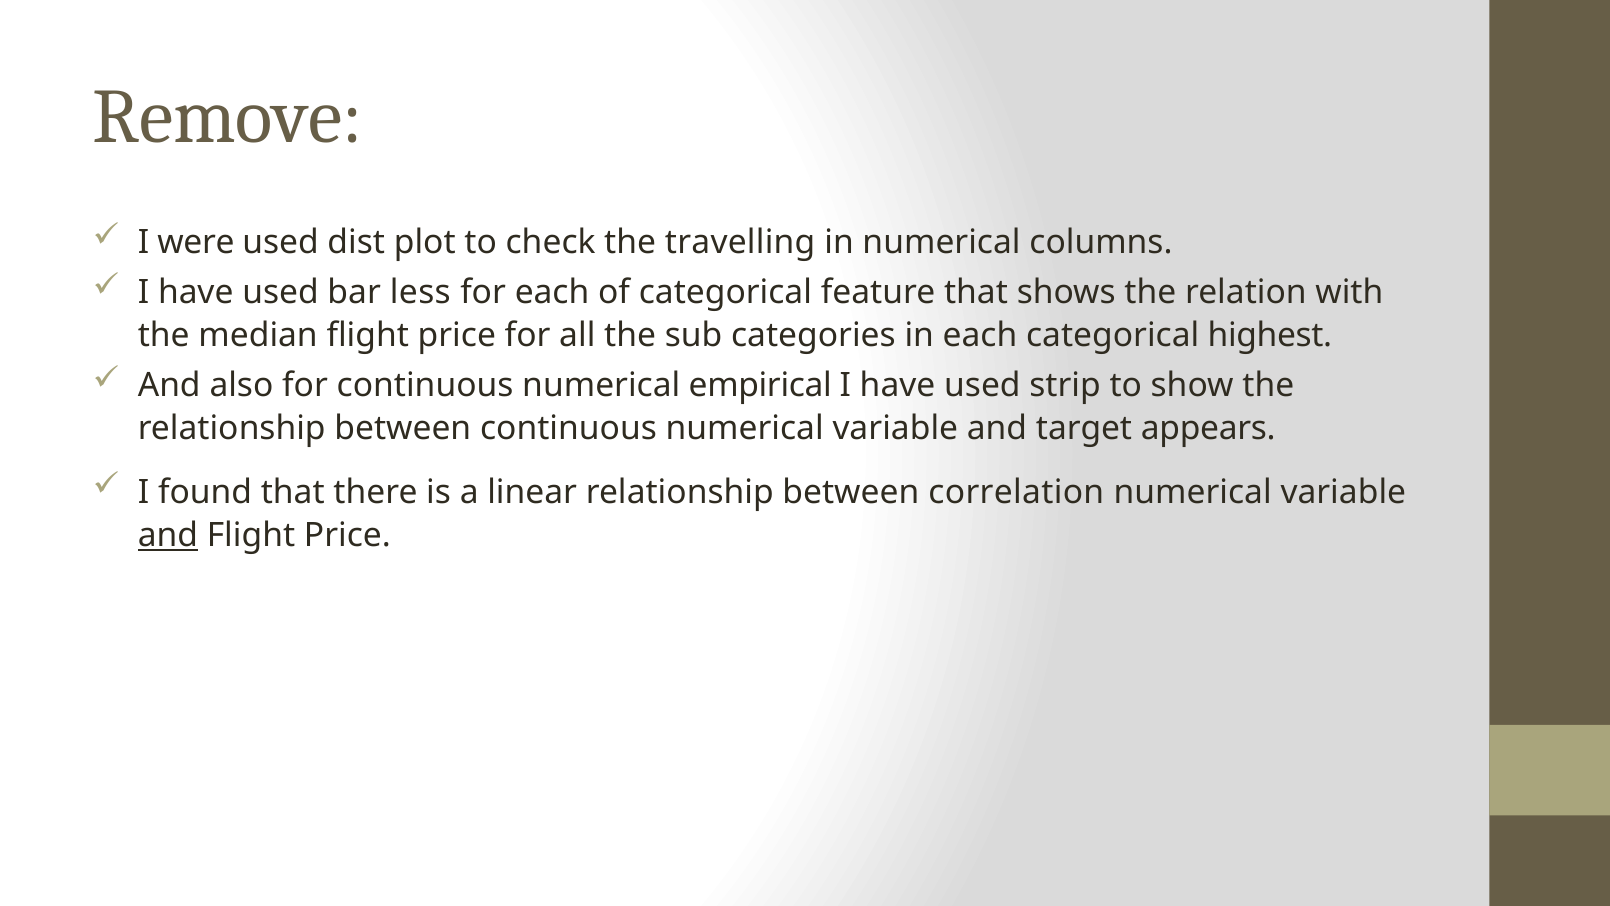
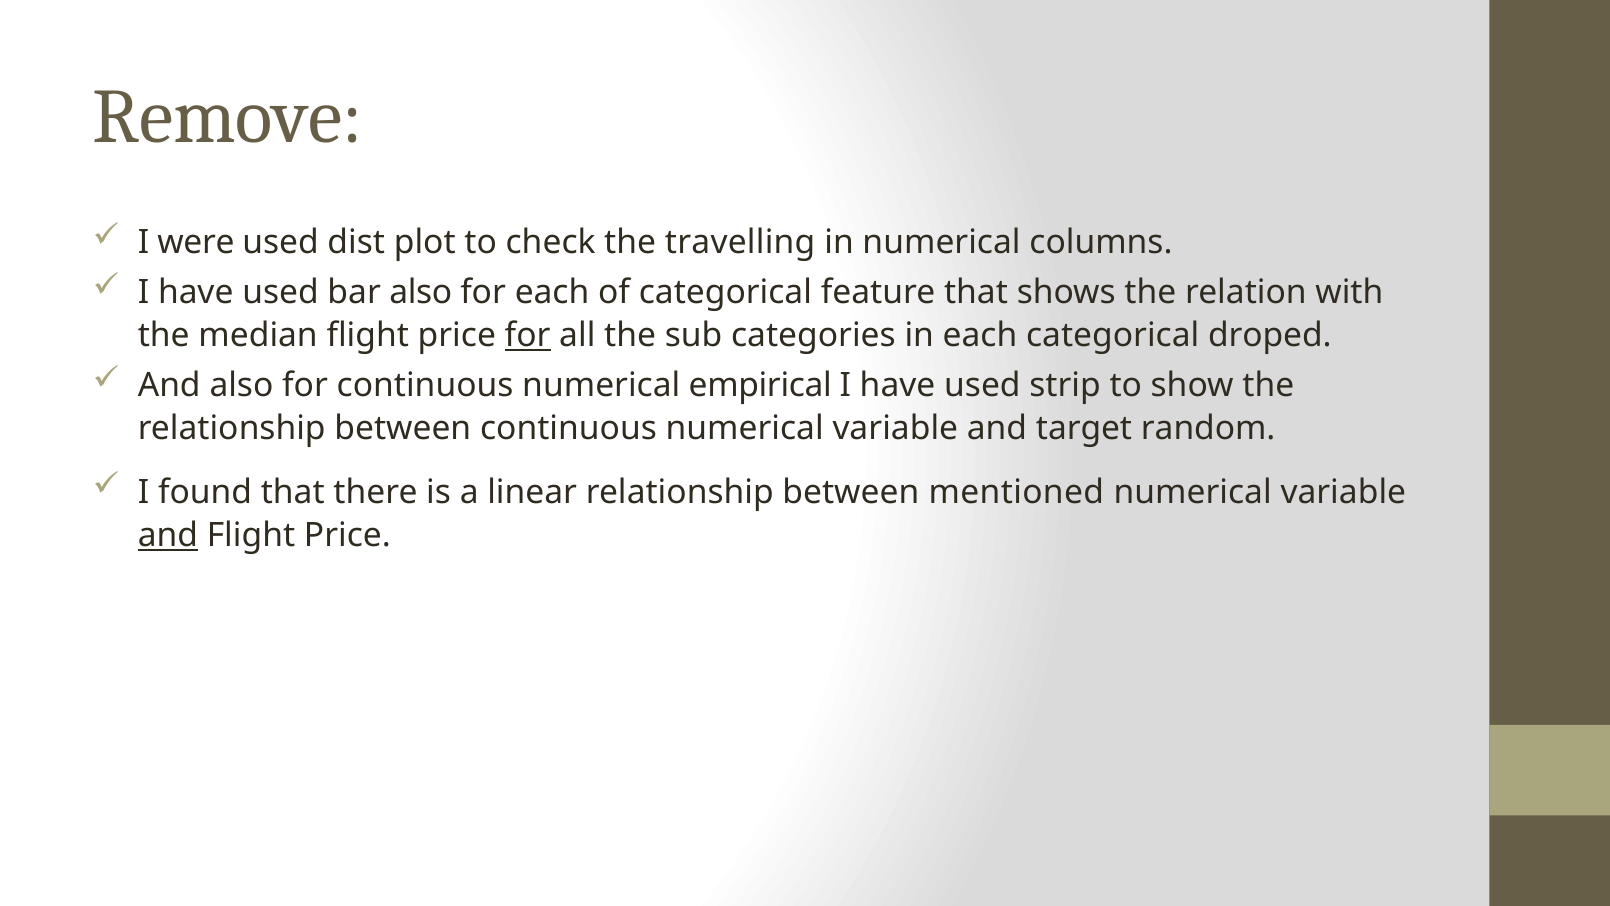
bar less: less -> also (421, 293)
for underline: none -> present (528, 336)
highest: highest -> droped (1270, 336)
appears: appears -> random (1208, 429)
correlation: correlation -> mentioned (1016, 492)
